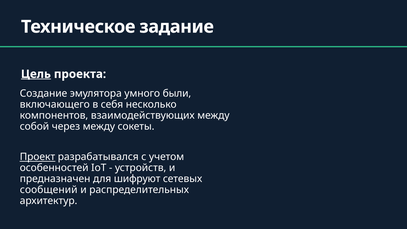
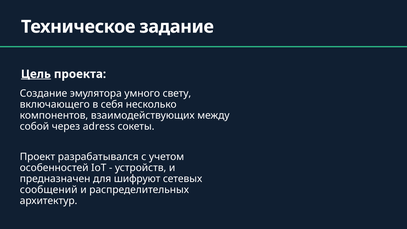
были: были -> свету (177, 93)
через между: между -> adress (99, 126)
Проект underline: present -> none (37, 157)
